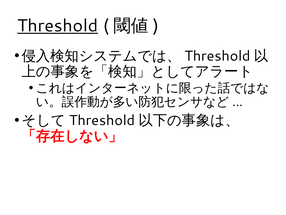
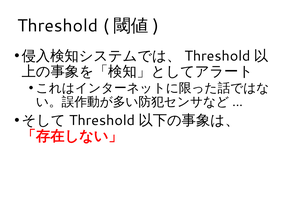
Threshold underline: present -> none (58, 26)
